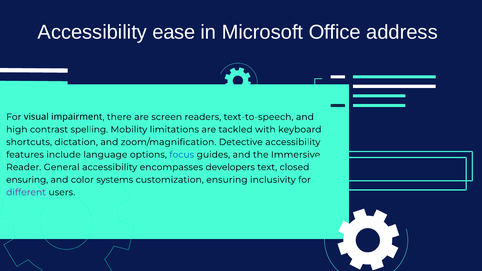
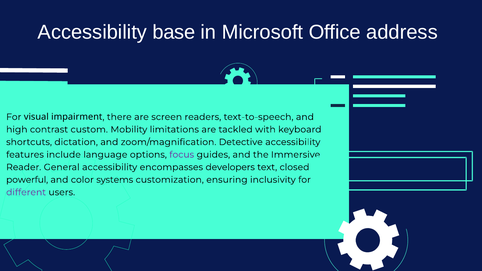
ease: ease -> base (174, 32)
spelling: spelling -> custom (89, 130)
focus colour: blue -> purple (182, 155)
ensuring: ensuring -> powerful (27, 180)
